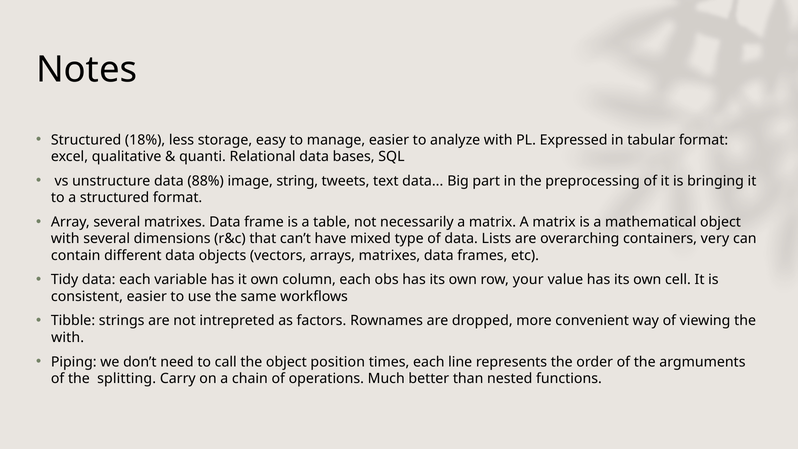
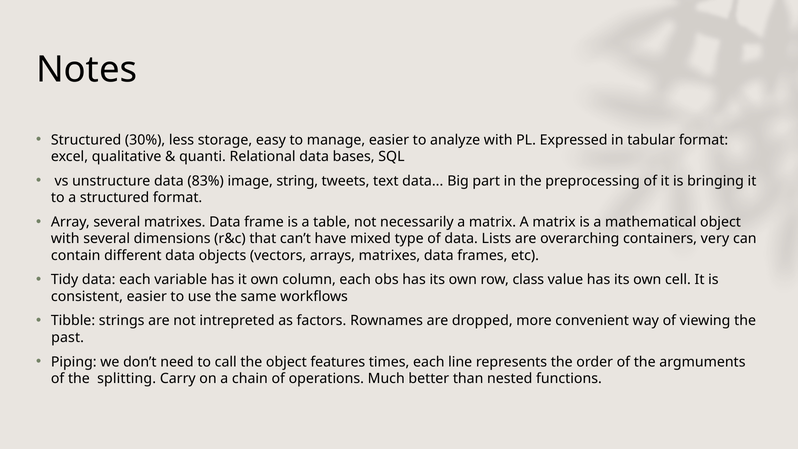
18%: 18% -> 30% (145, 140)
88%: 88% -> 83% (206, 181)
your: your -> class (528, 280)
with: with -> past (68, 338)
position: position -> features (338, 362)
